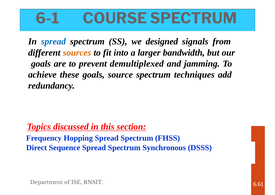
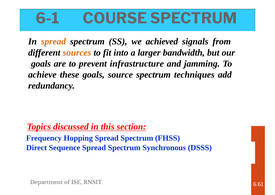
spread colour: blue -> orange (53, 41)
designed: designed -> achieved (162, 41)
demultiplexed: demultiplexed -> infrastructure (137, 63)
